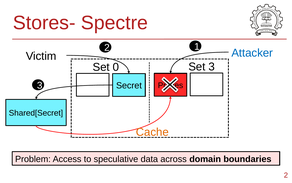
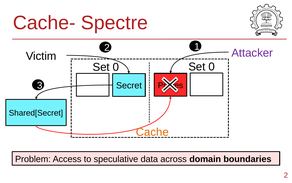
Stores-: Stores- -> Cache- (44, 23)
Attacker colour: blue -> purple (252, 53)
3: 3 -> 0 (212, 66)
